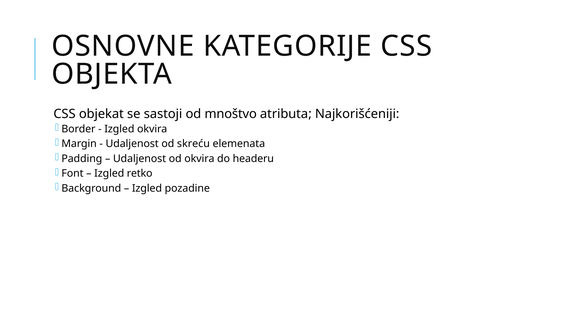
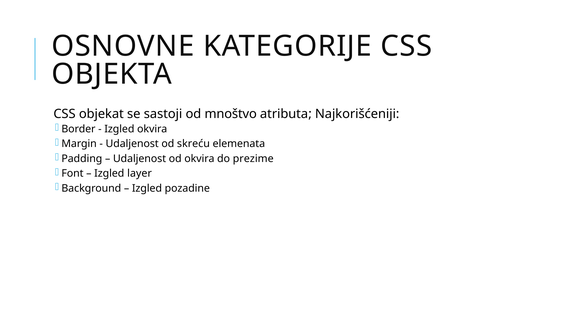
headeru: headeru -> prezime (253, 159)
retko: retko -> layer (140, 174)
